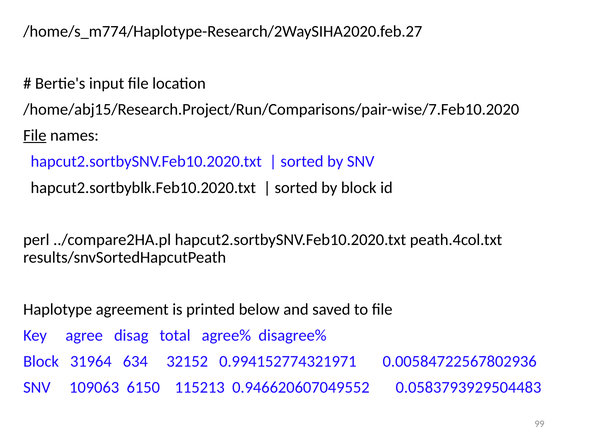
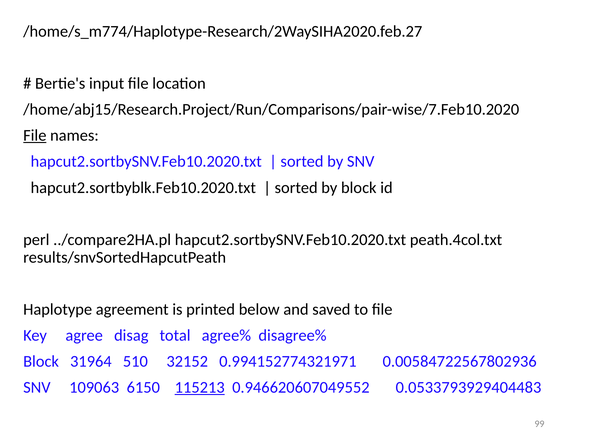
634: 634 -> 510 (135, 361)
115213 underline: none -> present (200, 387)
0.0583793929504483: 0.0583793929504483 -> 0.0533793929404483 (468, 387)
